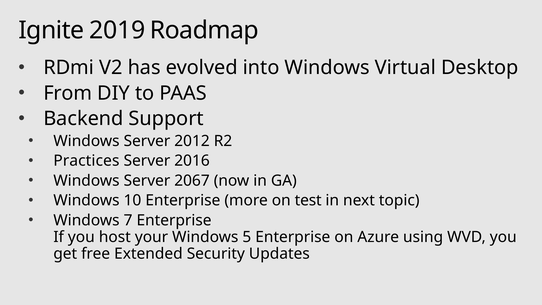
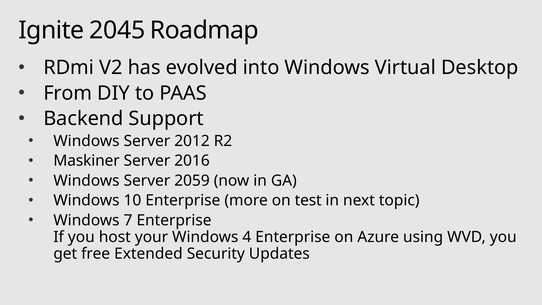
2019: 2019 -> 2045 (117, 30)
Practices: Practices -> Maskiner (87, 161)
2067: 2067 -> 2059 (192, 181)
5: 5 -> 4 (247, 237)
